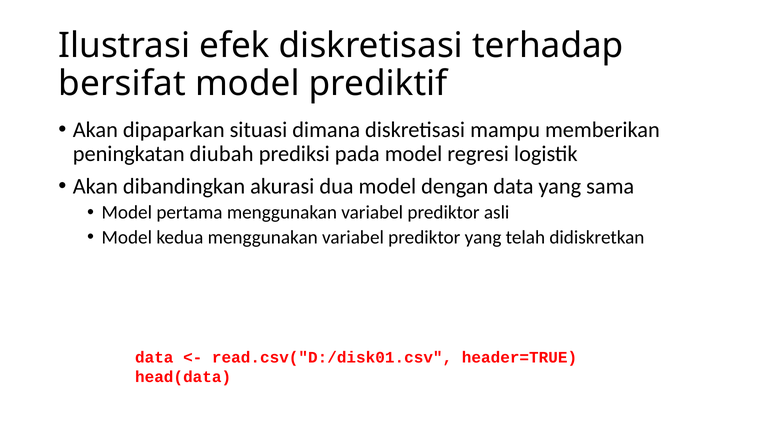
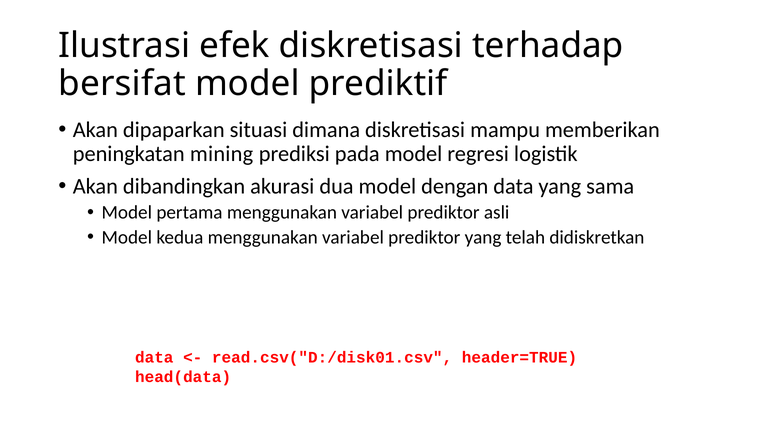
diubah: diubah -> mining (222, 154)
